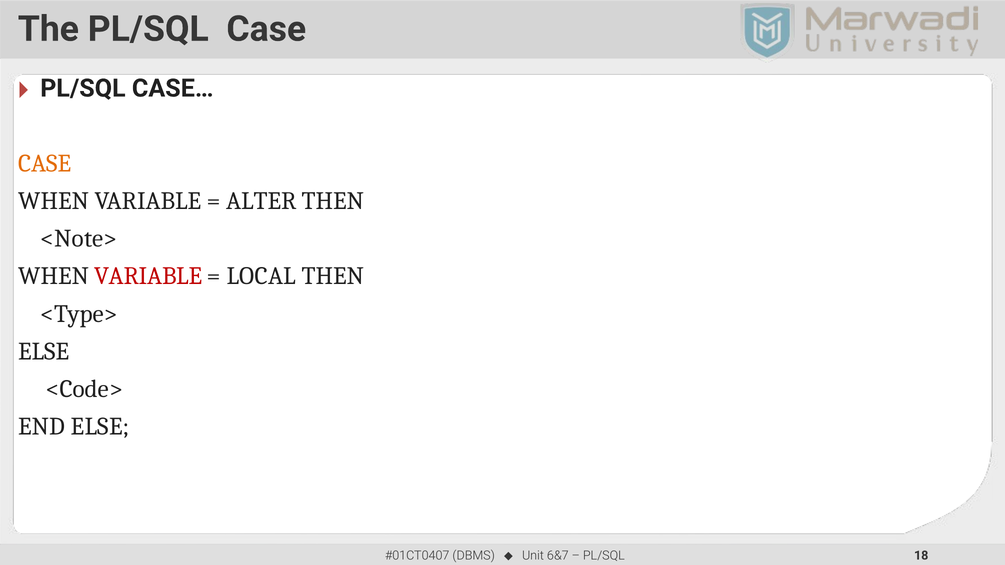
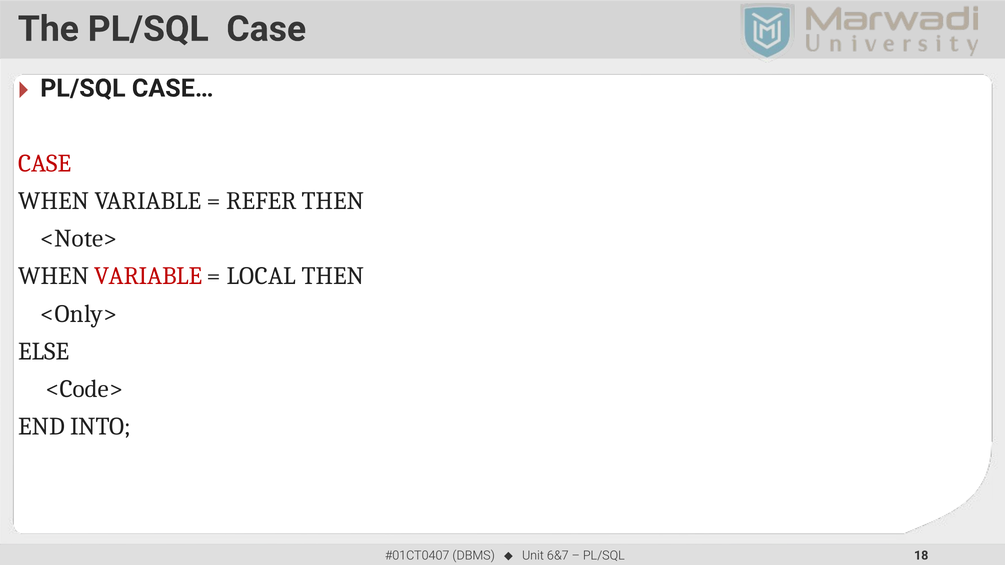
CASE colour: orange -> red (45, 164)
ALTER: ALTER -> REFER (262, 201)
<Type>: <Type> -> <Only> (79, 314)
END ELSE: ELSE -> INTO (100, 427)
